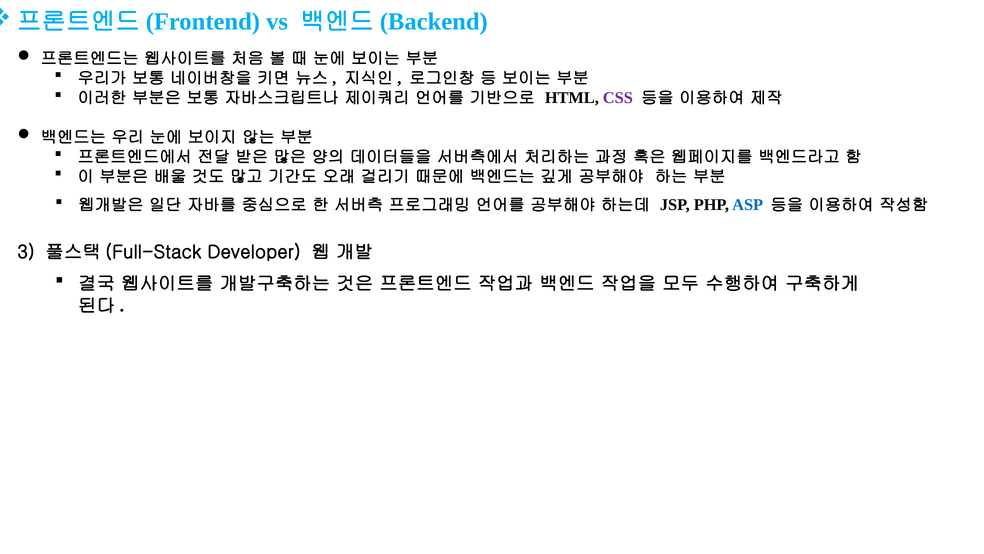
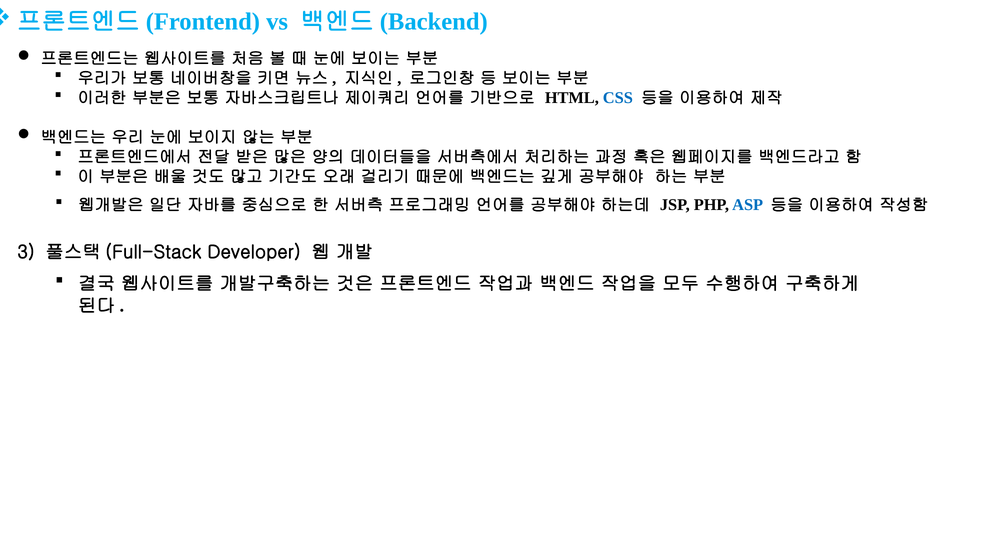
CSS colour: purple -> blue (618, 98)
